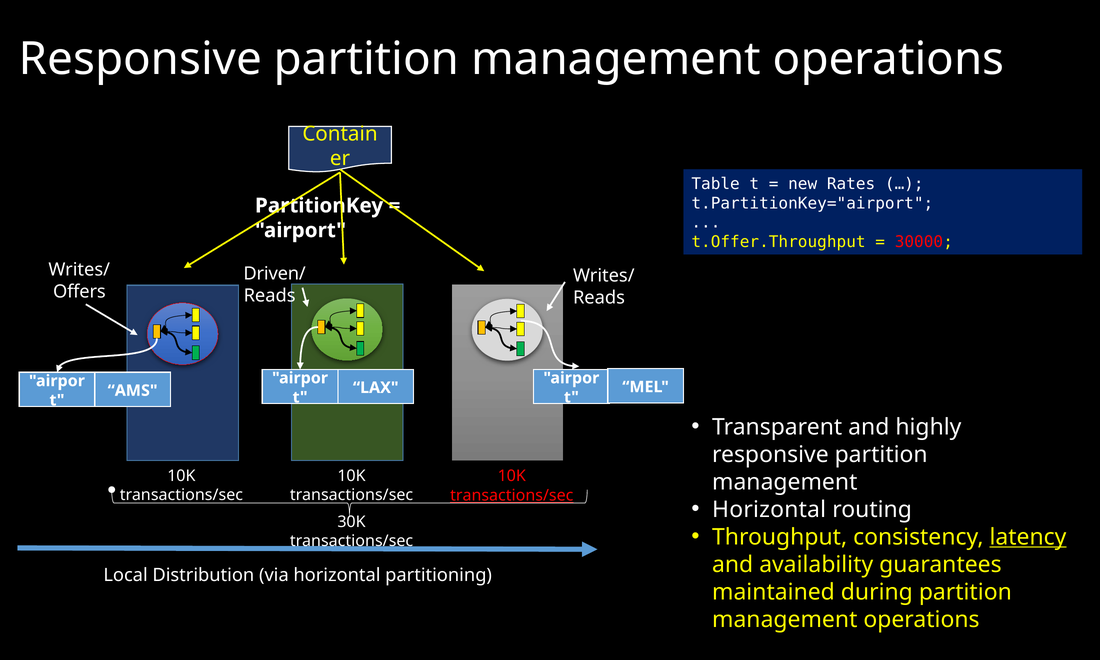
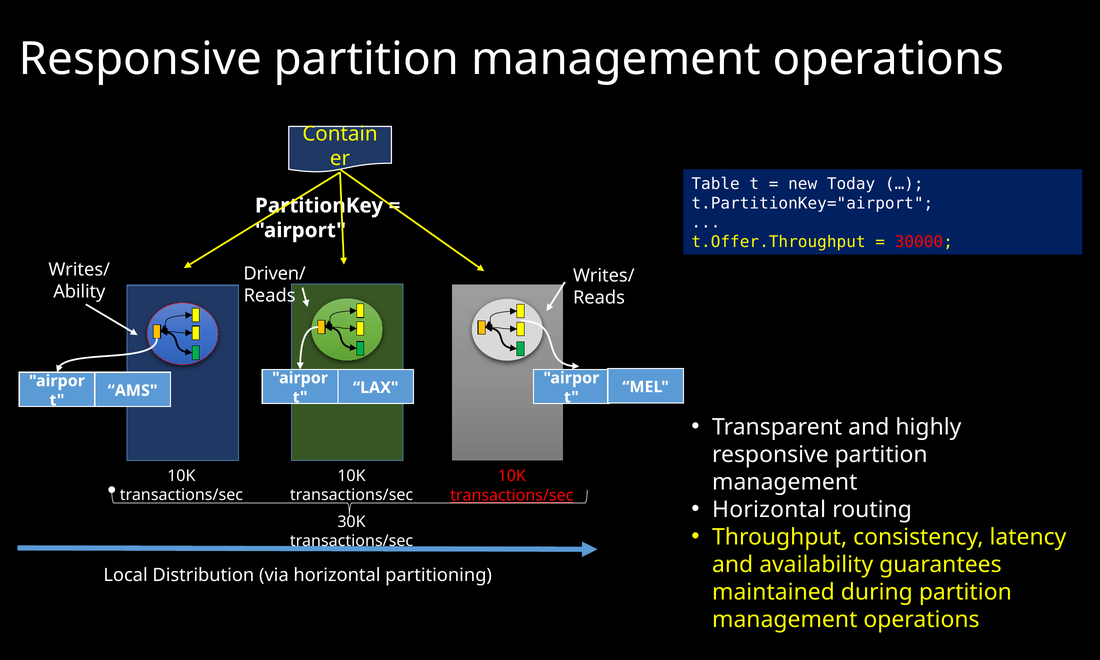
Rates: Rates -> Today (851, 184)
Offers: Offers -> Ability (79, 292)
latency underline: present -> none (1028, 537)
